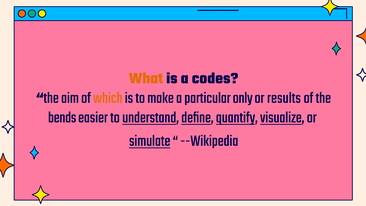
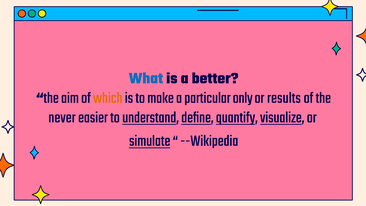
What colour: orange -> blue (146, 78)
codes: codes -> better (215, 78)
bends: bends -> never (62, 117)
